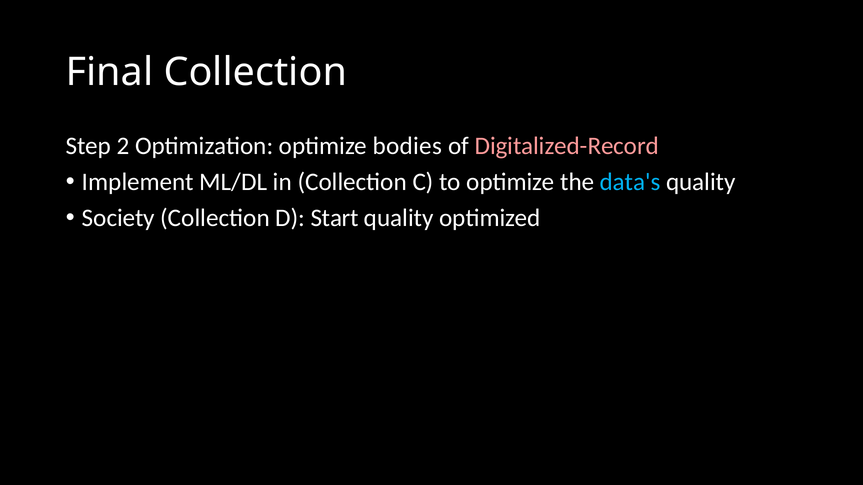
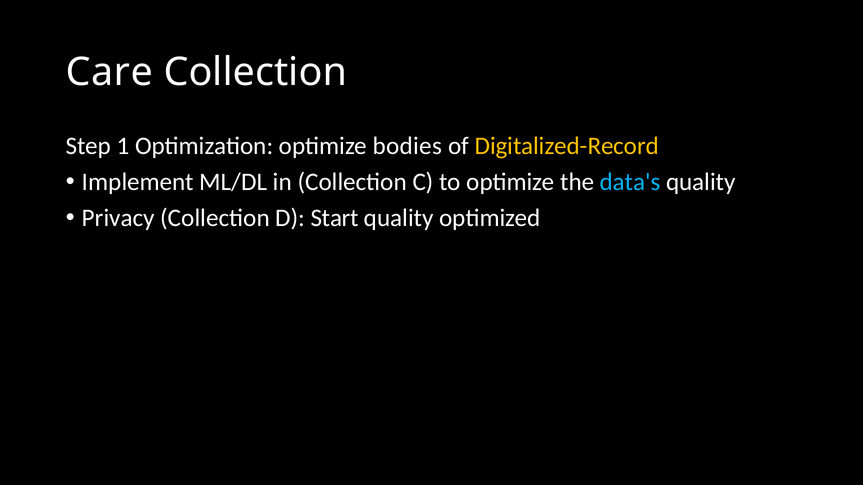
Final: Final -> Care (109, 72)
2: 2 -> 1 (123, 146)
Digitalized-Record colour: pink -> yellow (567, 146)
Society: Society -> Privacy (118, 218)
